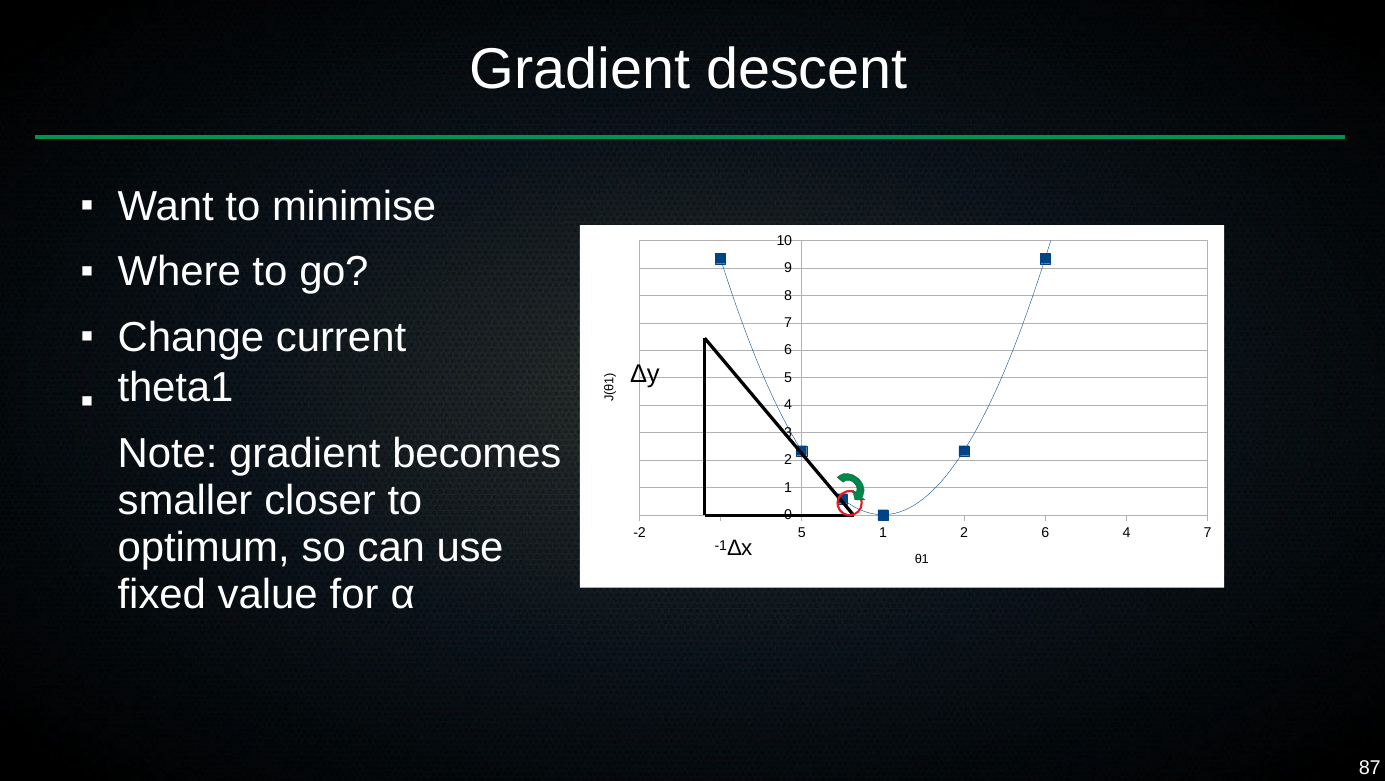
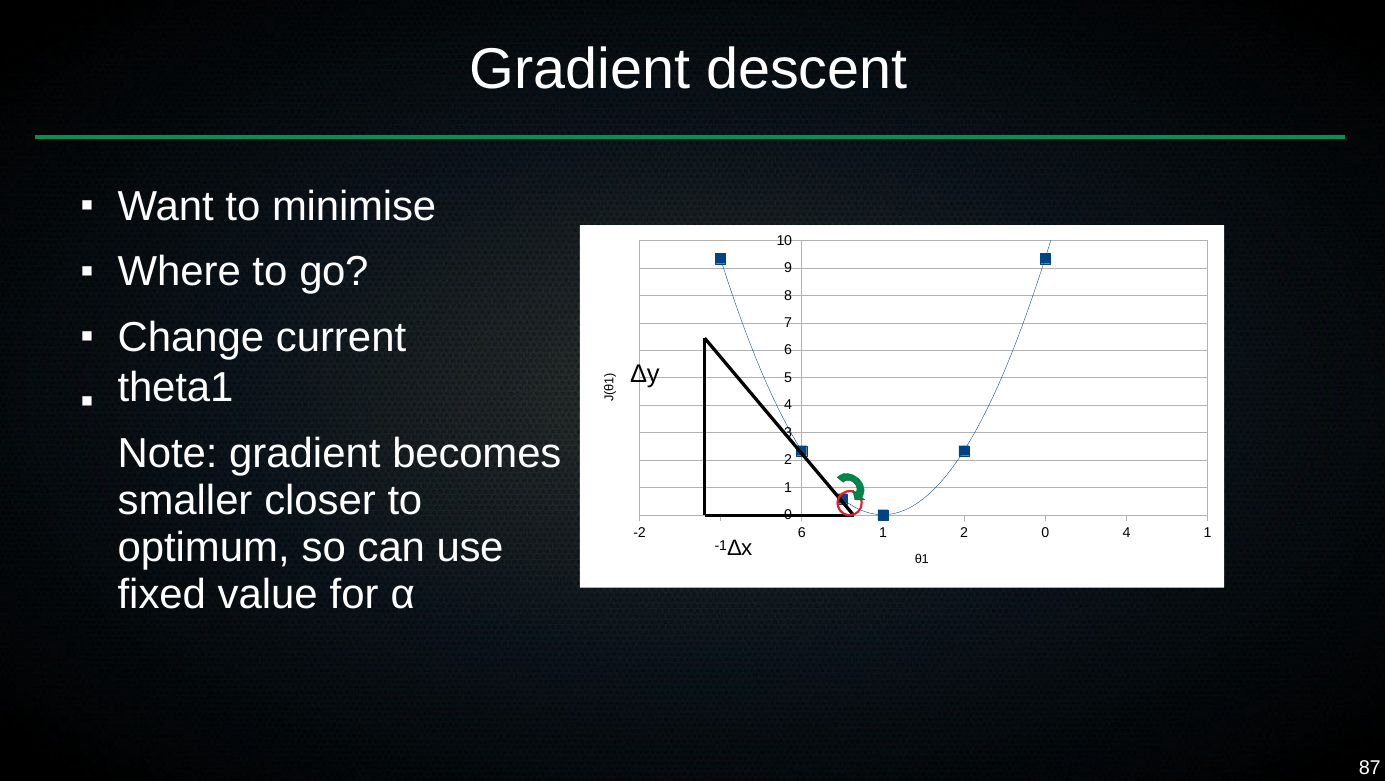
-2 5: 5 -> 6 (802, 533)
2 6: 6 -> 0 (1045, 533)
4 7: 7 -> 1 (1208, 533)
